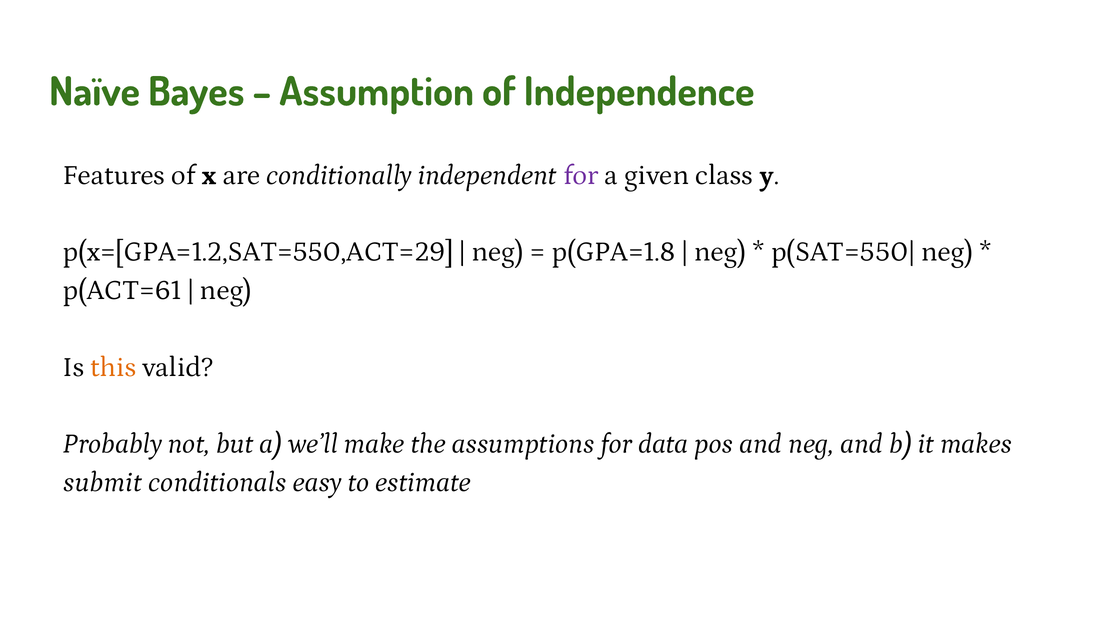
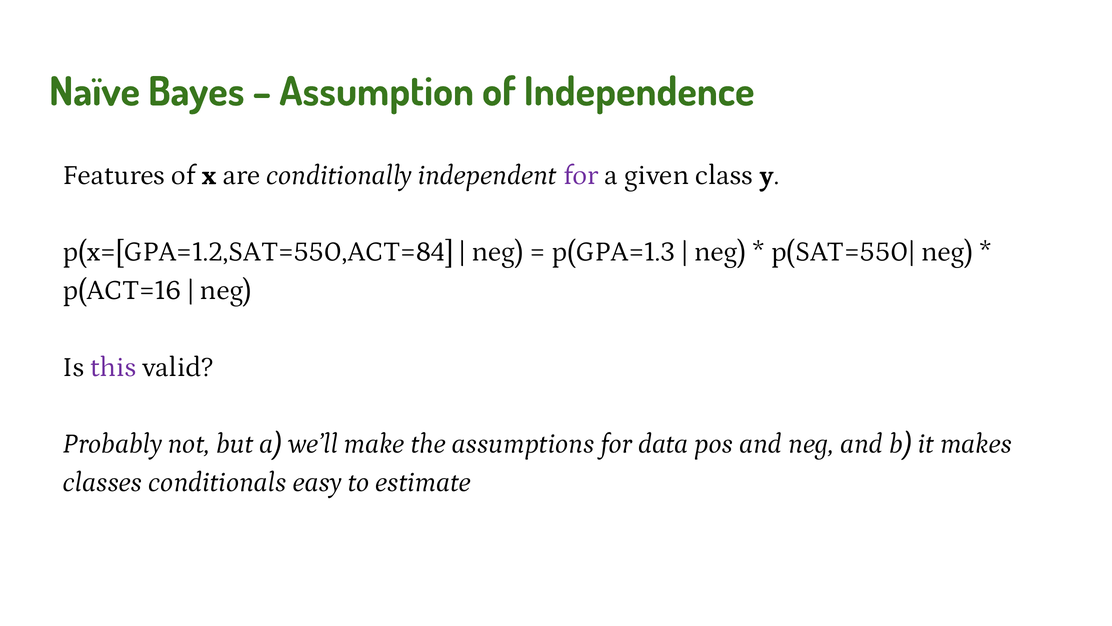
p(x=[GPA=1.2,SAT=550,ACT=29: p(x=[GPA=1.2,SAT=550,ACT=29 -> p(x=[GPA=1.2,SAT=550,ACT=84 (258, 252)
p(GPA=1.8: p(GPA=1.8 -> p(GPA=1.3 (614, 252)
p(ACT=61: p(ACT=61 -> p(ACT=16 (122, 290)
this colour: orange -> purple (113, 367)
submit: submit -> classes (103, 482)
